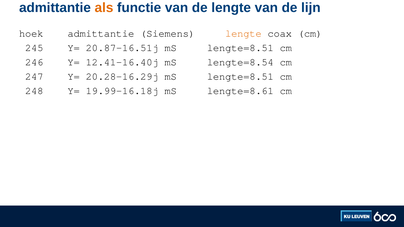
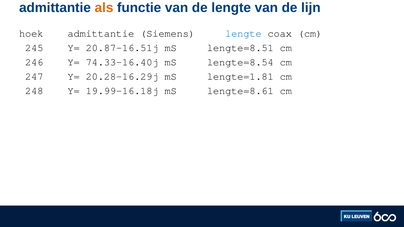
lengte colour: orange -> blue (243, 34)
12.41-16.40j: 12.41-16.40j -> 74.33-16.40j (122, 62)
20.28-16.29j mS lengte=8.51: lengte=8.51 -> lengte=1.81 (240, 76)
